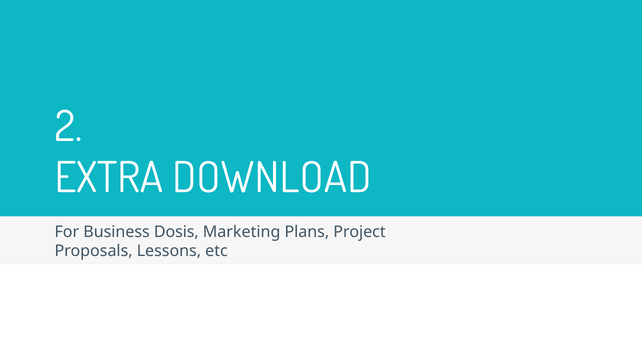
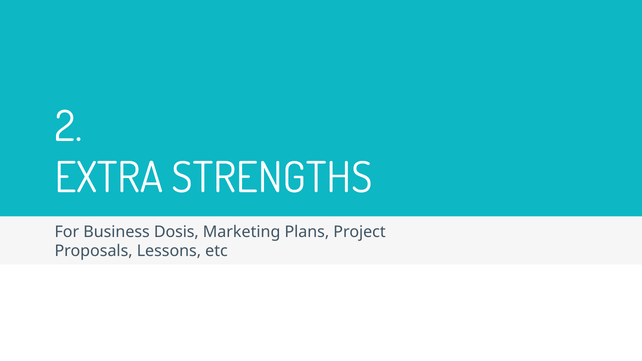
DOWNLOAD: DOWNLOAD -> STRENGTHS (272, 178)
